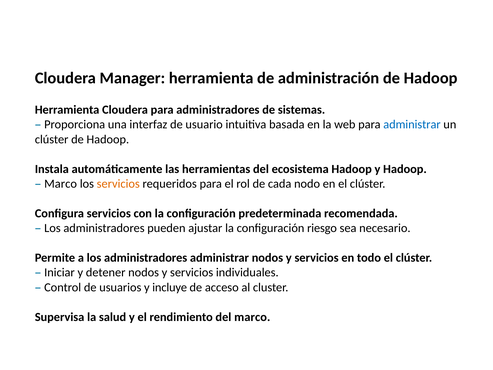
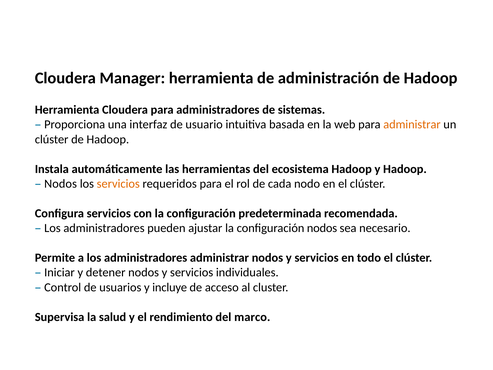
administrar colour: blue -> orange (412, 124)
Marco: Marco -> Nodos (61, 184)
configuración riesgo: riesgo -> nodos (322, 228)
